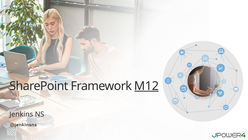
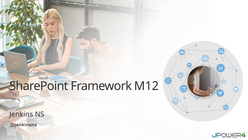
M12 underline: present -> none (147, 86)
